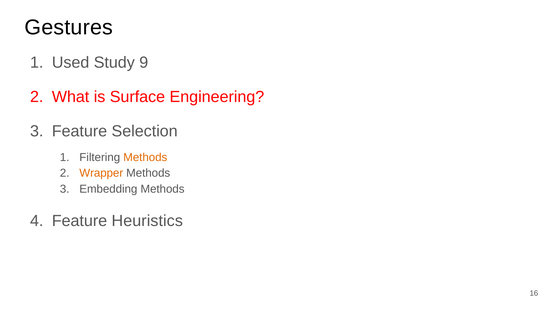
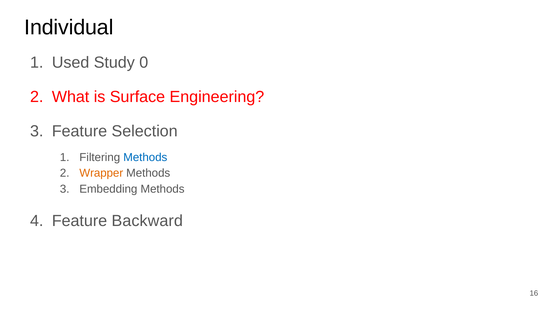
Gestures: Gestures -> Individual (69, 27)
9: 9 -> 0 (144, 63)
Methods colour: orange -> blue (145, 157)
Heuristics: Heuristics -> Backward (147, 221)
